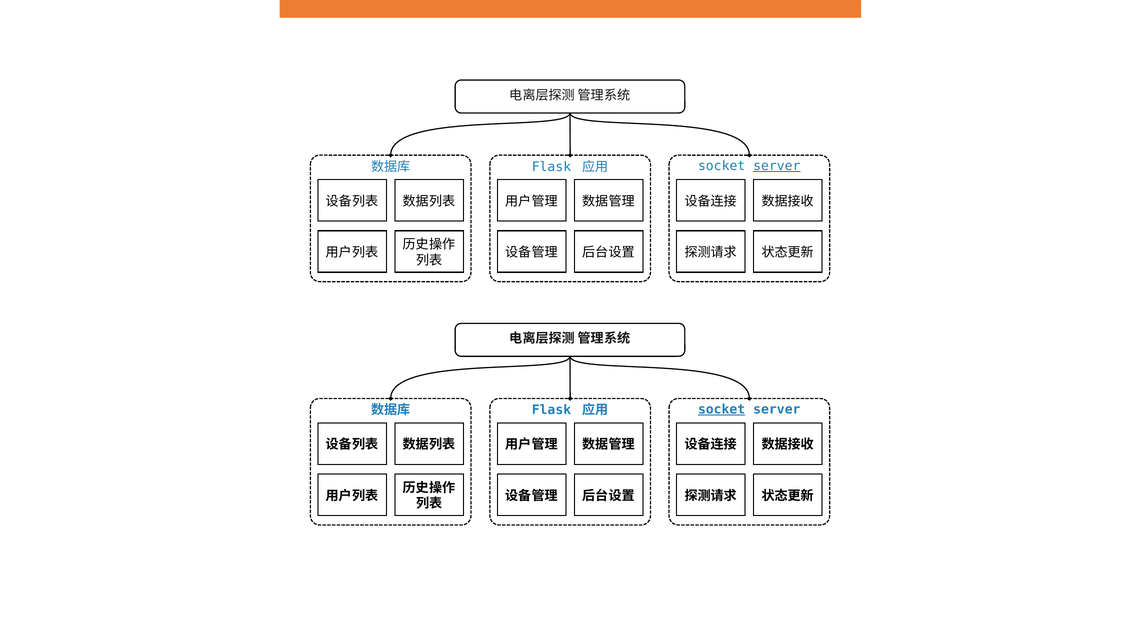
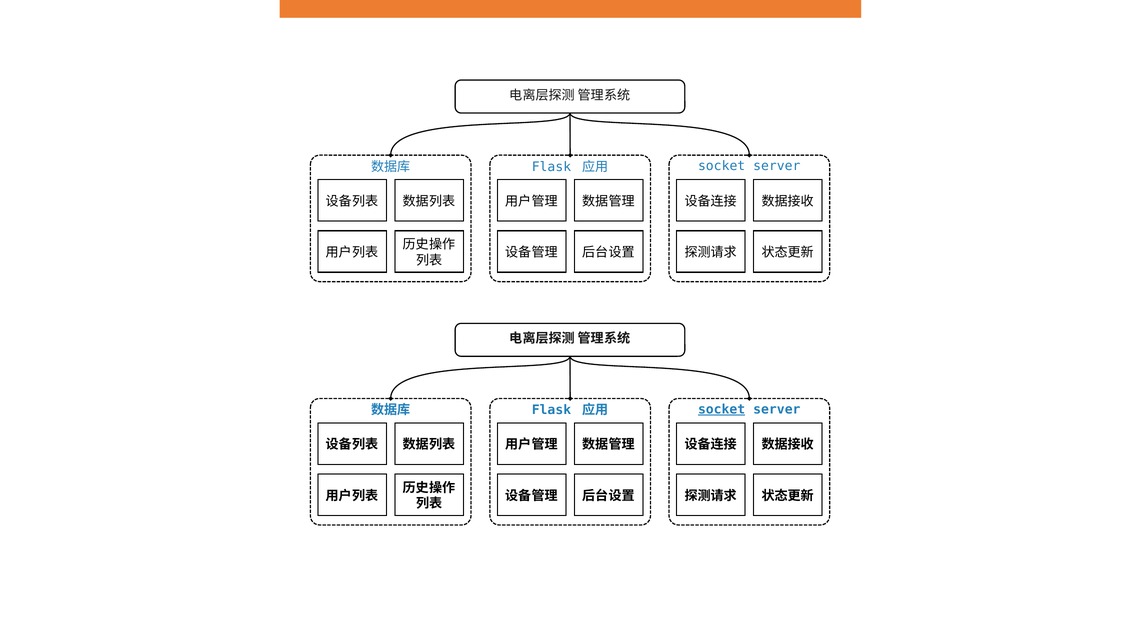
server underline: present -> none (777, 166)
